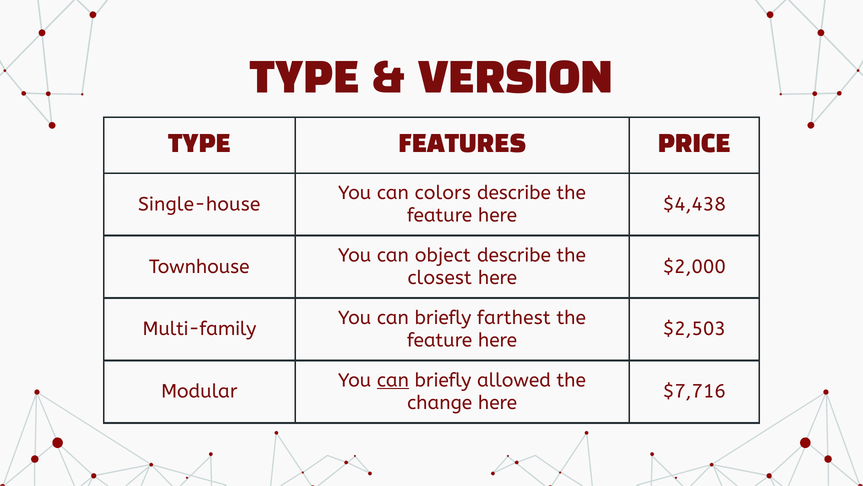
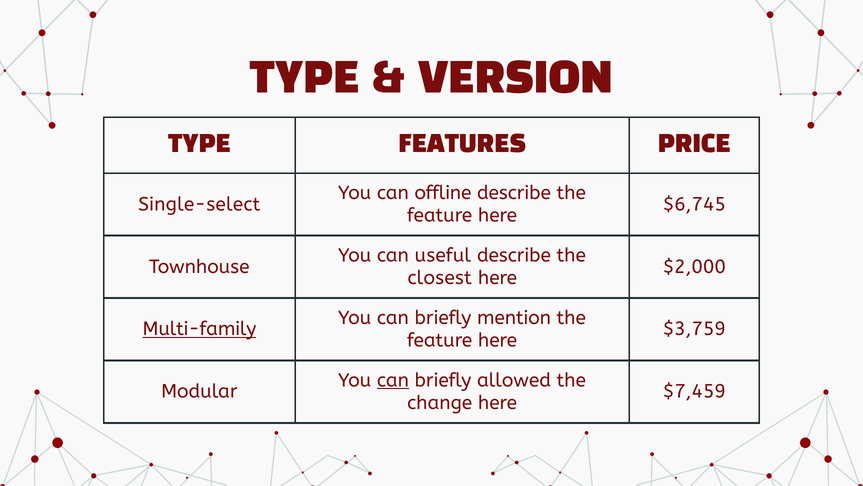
colors: colors -> offline (443, 193)
Single-house: Single-house -> Single-select (199, 204)
$4,438: $4,438 -> $6,745 (694, 204)
object: object -> useful (443, 255)
farthest: farthest -> mention (514, 317)
Multi-family underline: none -> present (199, 329)
$2,503: $2,503 -> $3,759 (694, 329)
$7,716: $7,716 -> $7,459 (694, 391)
